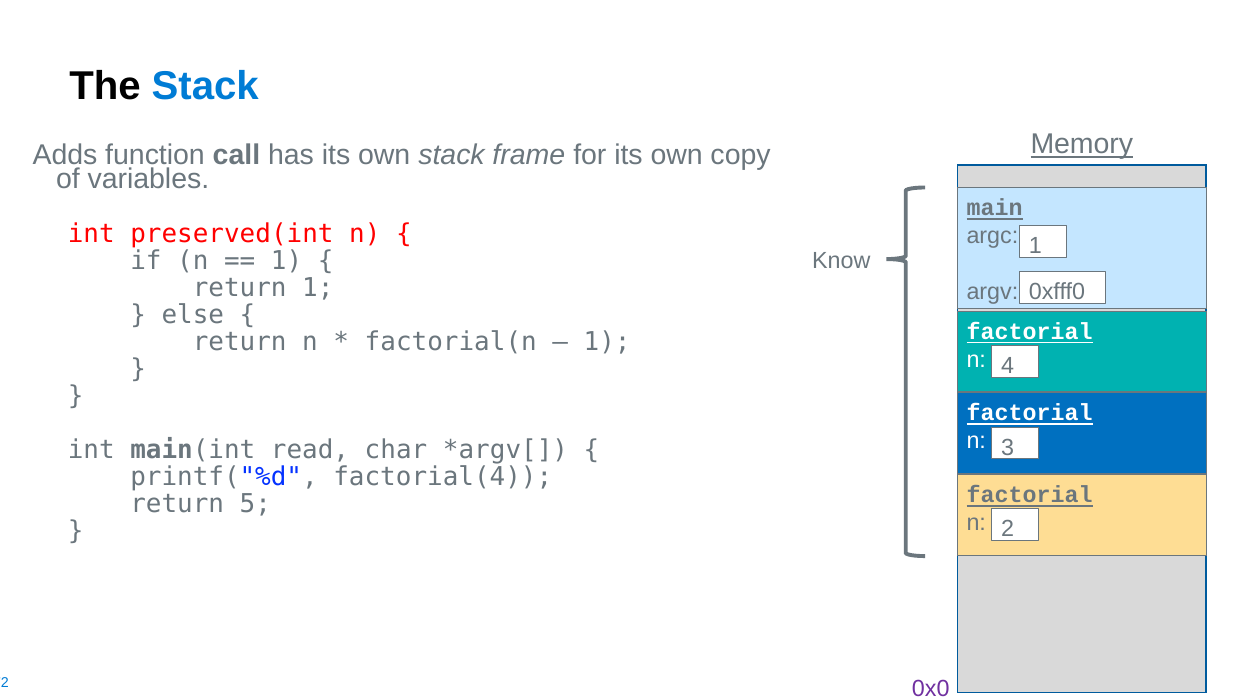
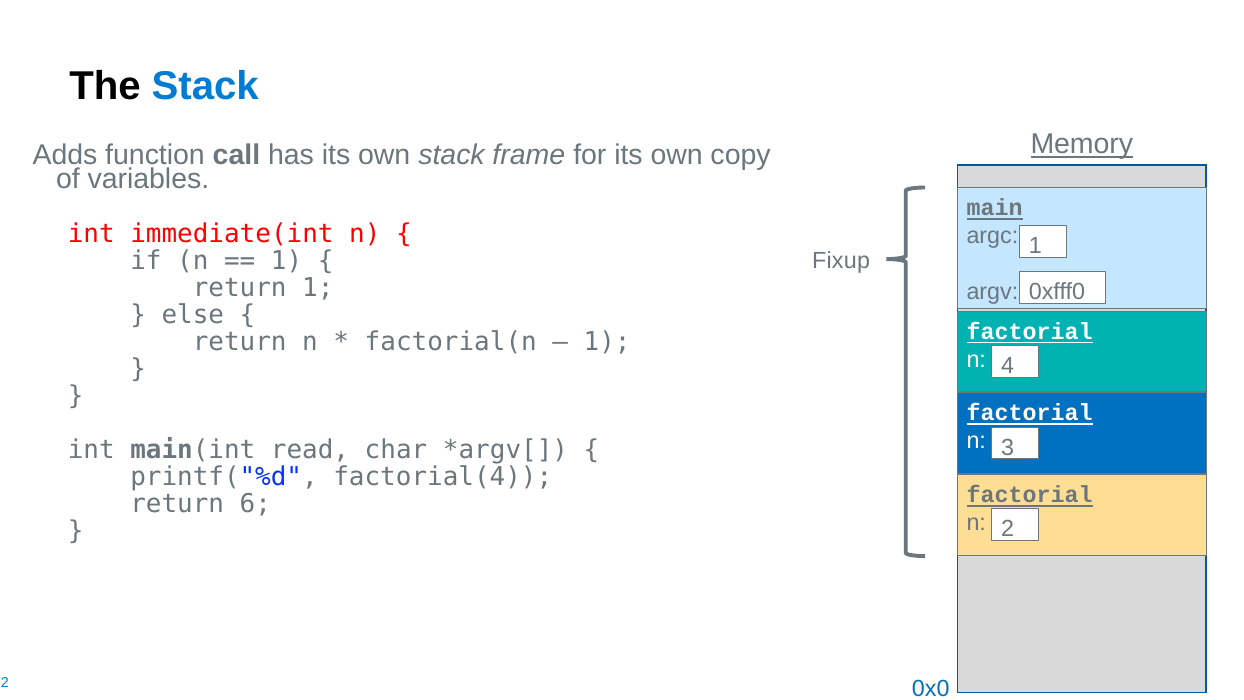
preserved(int: preserved(int -> immediate(int (232, 234)
Know: Know -> Fixup (841, 261)
5: 5 -> 6 (255, 503)
0x0 colour: purple -> blue (931, 688)
